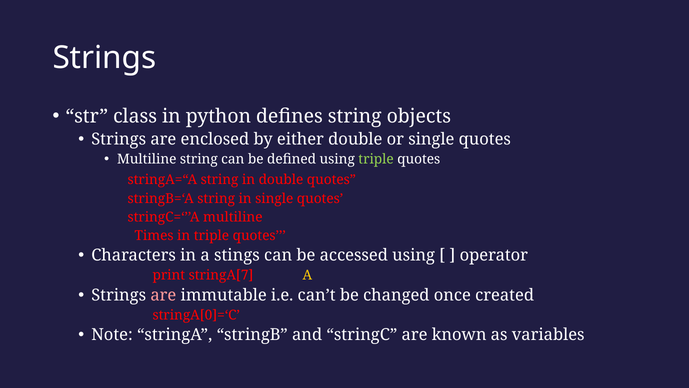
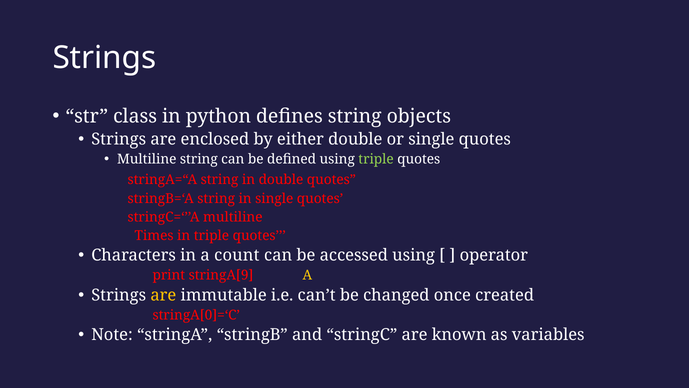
stings: stings -> count (237, 255)
stringA[7: stringA[7 -> stringA[9 (221, 275)
are colour: pink -> yellow (163, 295)
